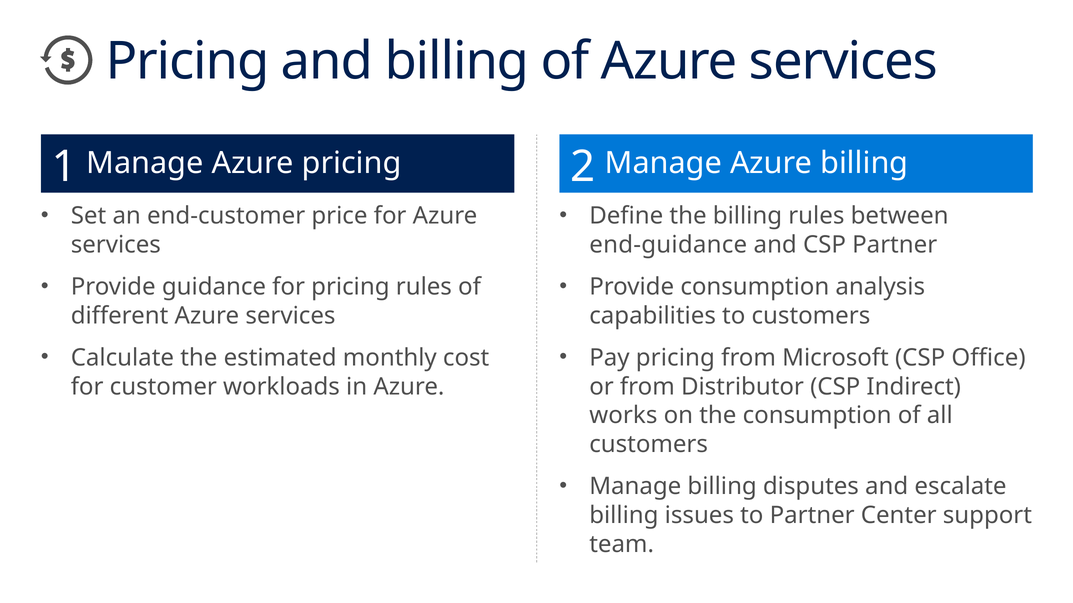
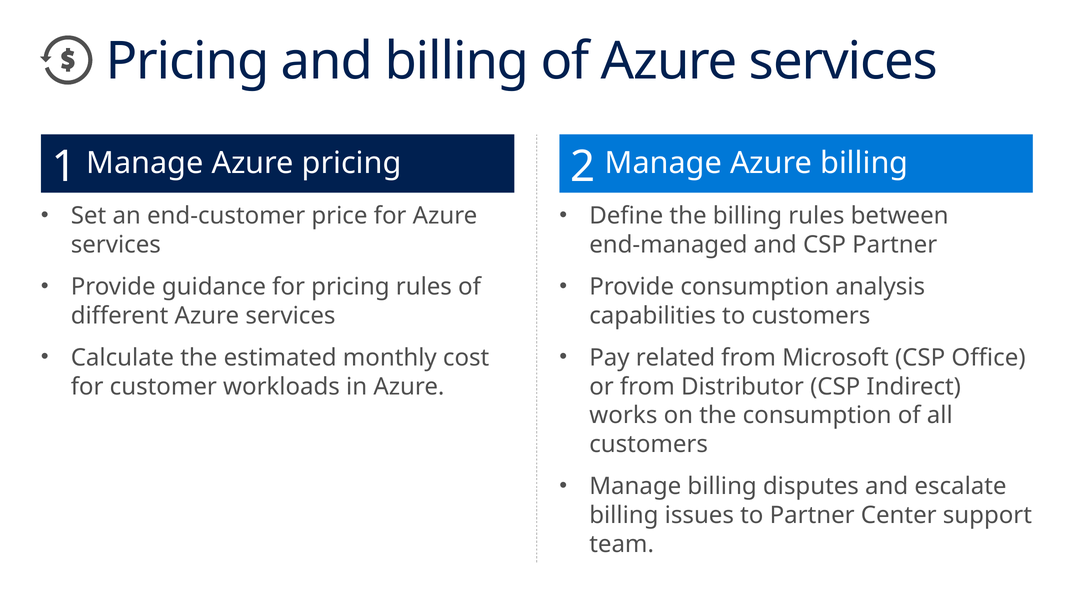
end-guidance: end-guidance -> end-managed (668, 245)
Pay pricing: pricing -> related (675, 358)
